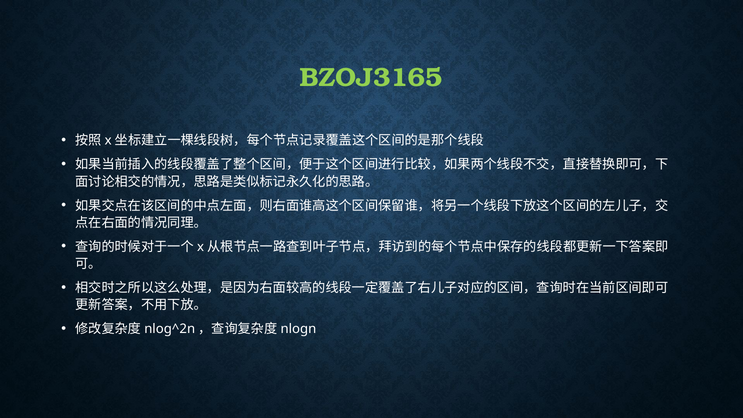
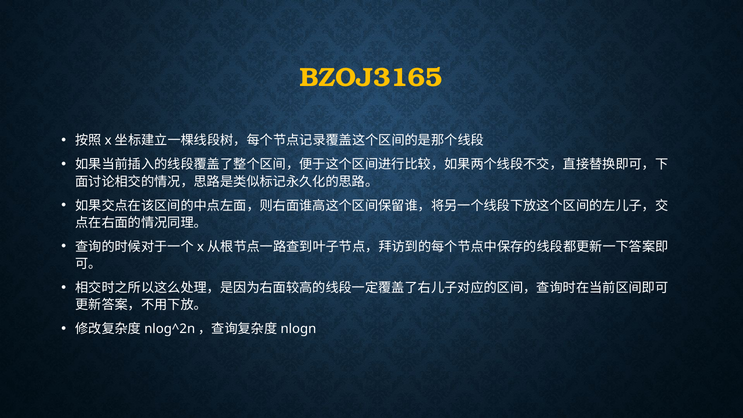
BZOJ3165 colour: light green -> yellow (371, 77)
